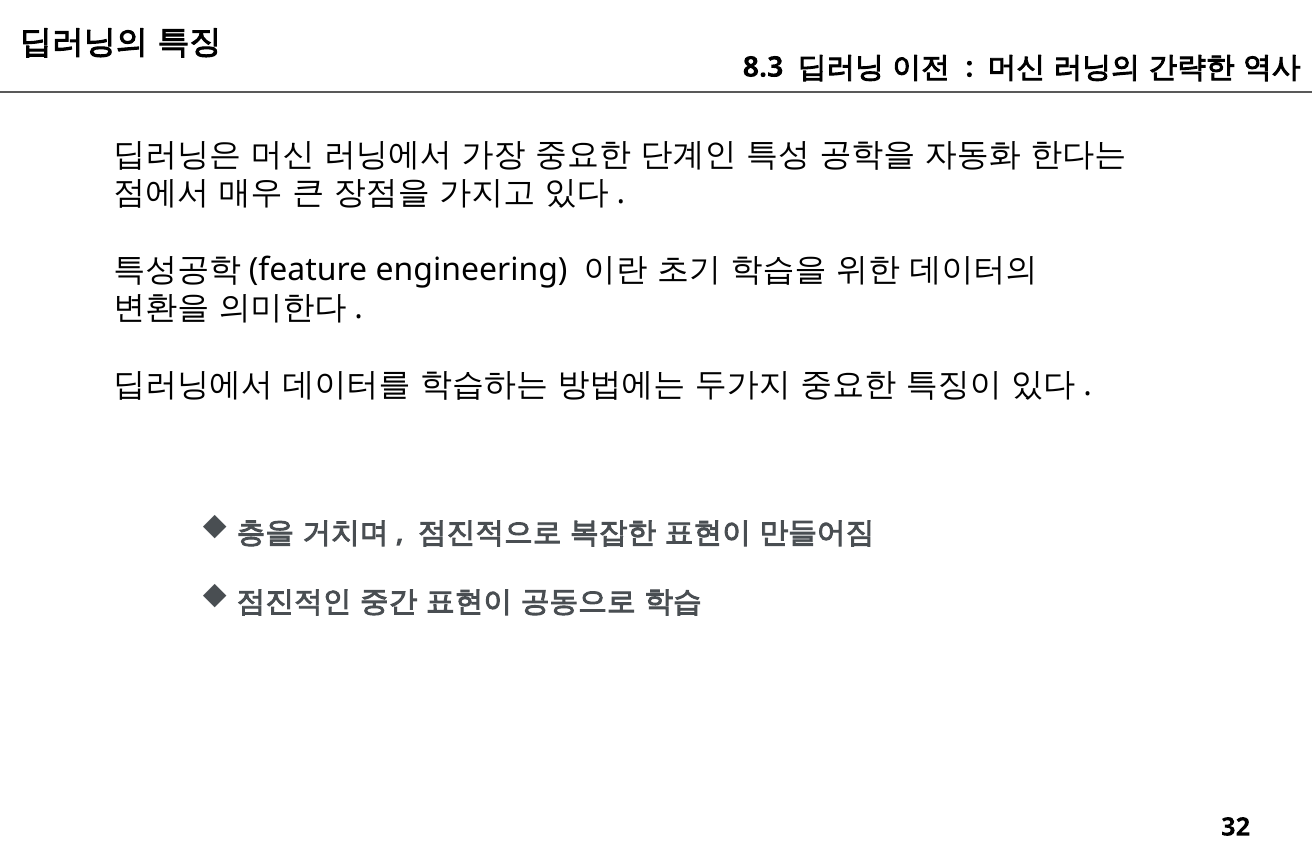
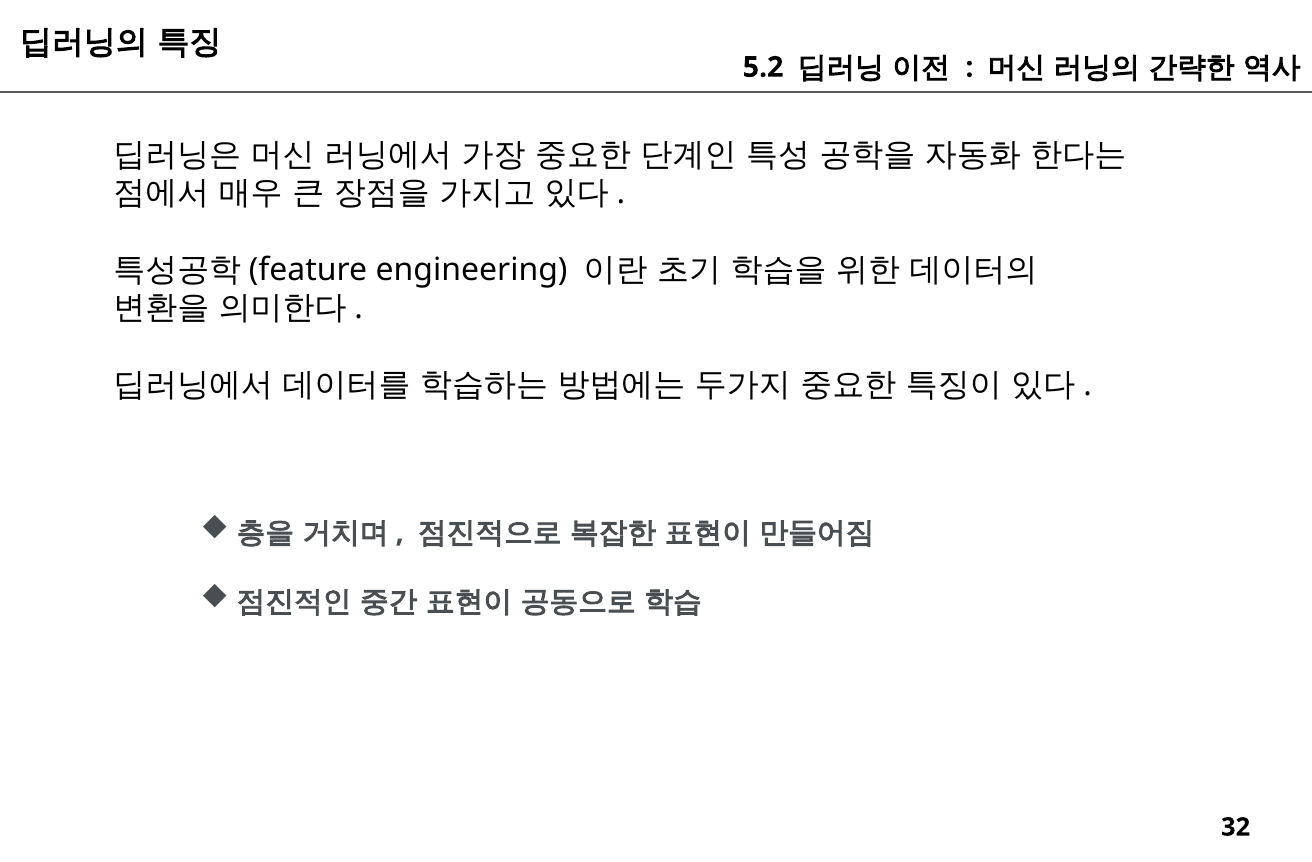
8.3: 8.3 -> 5.2 (763, 67)
